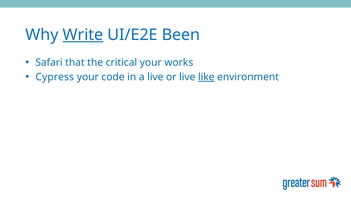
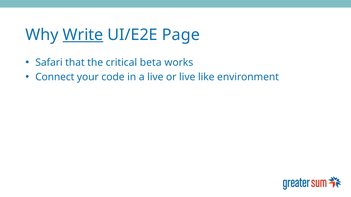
Been: Been -> Page (181, 35)
critical your: your -> beta (151, 63)
Cypress: Cypress -> Connect (55, 77)
like underline: present -> none (206, 77)
